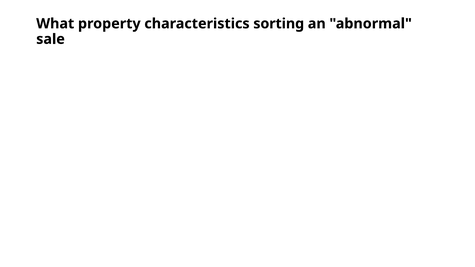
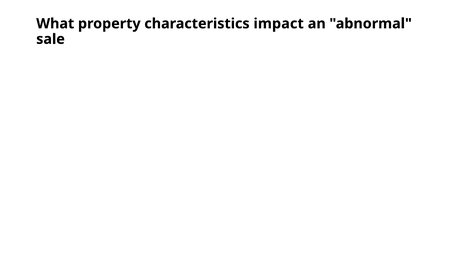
sorting: sorting -> impact (279, 24)
